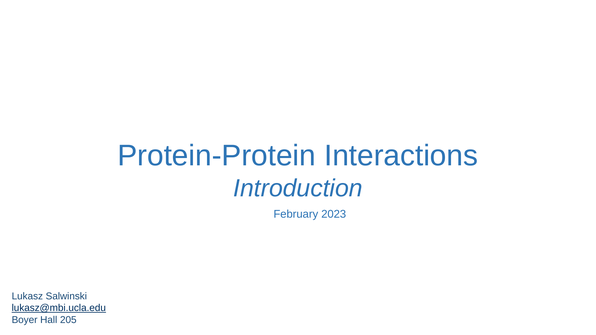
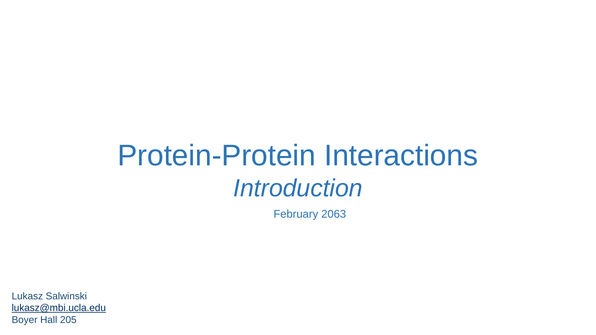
2023: 2023 -> 2063 (334, 214)
